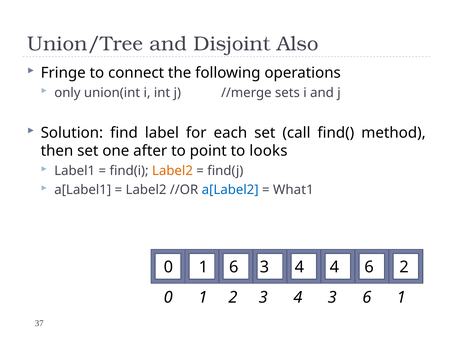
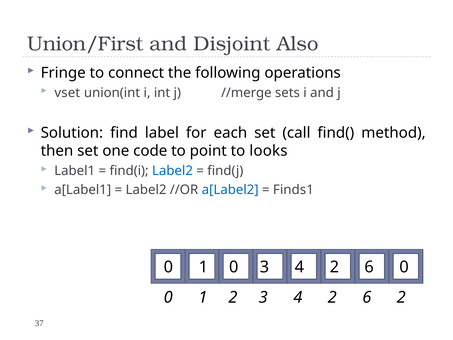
Union/Tree: Union/Tree -> Union/First (85, 44)
only: only -> vset (67, 93)
after: after -> code (150, 151)
Label2 colour: orange -> blue (172, 171)
What1: What1 -> Finds1 (293, 190)
1 6: 6 -> 0 (234, 267)
4: 4 -> 2 (334, 267)
6 2: 2 -> 0 (404, 267)
2 3 4 3: 3 -> 2 (332, 297)
6 1: 1 -> 2 (401, 297)
